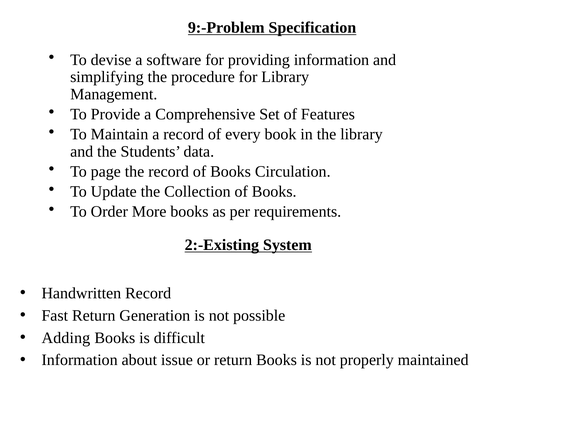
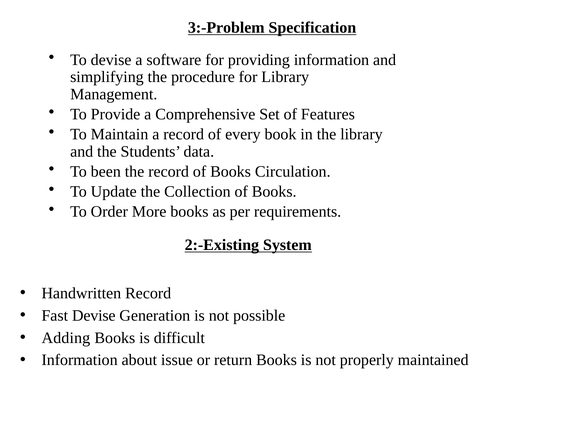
9:-Problem: 9:-Problem -> 3:-Problem (226, 28)
page: page -> been (106, 171)
Fast Return: Return -> Devise (94, 315)
